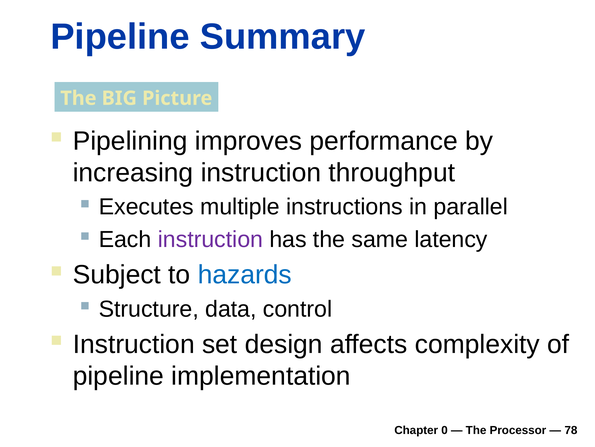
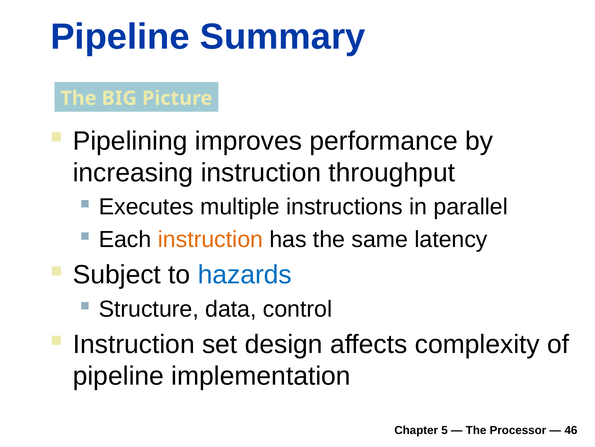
instruction colour: purple -> orange (210, 239)
0: 0 -> 5 (445, 429)
78: 78 -> 46 (571, 429)
